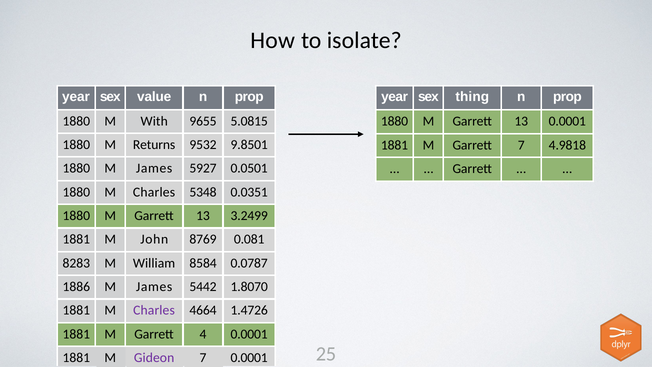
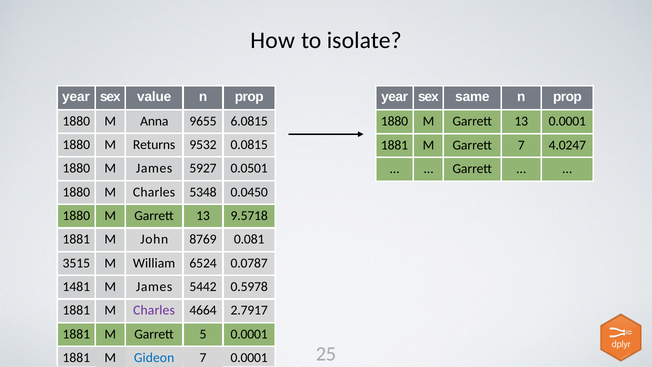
thing: thing -> same (472, 97)
With: With -> Anna (154, 121)
5.0815: 5.0815 -> 6.0815 (249, 121)
9.8501: 9.8501 -> 0.0815 (249, 145)
4.9818: 4.9818 -> 4.0247 (567, 145)
0.0351: 0.0351 -> 0.0450 (249, 192)
3.2499: 3.2499 -> 9.5718 (249, 216)
8283: 8283 -> 3515 (76, 263)
8584: 8584 -> 6524 (203, 263)
1886: 1886 -> 1481 (76, 287)
1.8070: 1.8070 -> 0.5978 (249, 287)
1.4726: 1.4726 -> 2.7917 (249, 310)
4: 4 -> 5 (203, 334)
Gideon colour: purple -> blue (154, 357)
